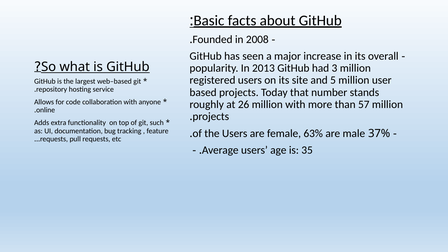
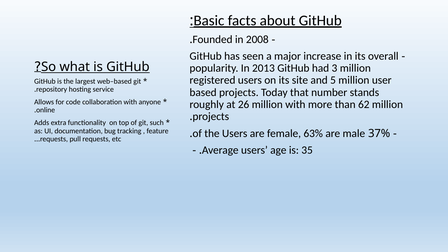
57: 57 -> 62 (364, 104)
